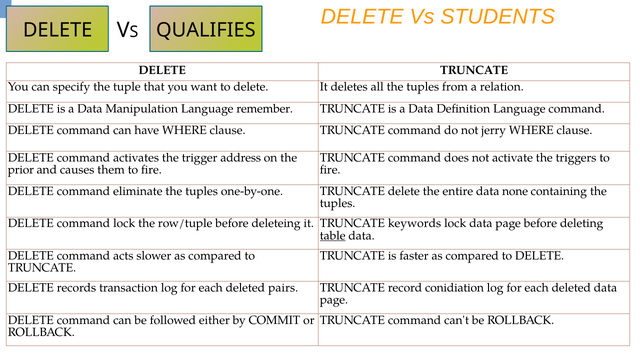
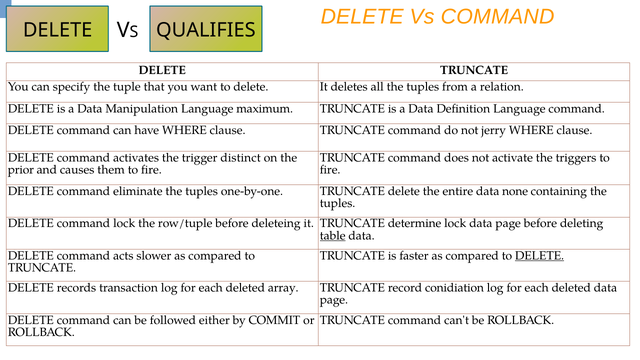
Vs STUDENTS: STUDENTS -> COMMAND (498, 17)
remember: remember -> maximum (265, 109)
address: address -> distinct (241, 158)
keywords: keywords -> determine (415, 223)
DELETE underline: none -> present (540, 256)
pairs: pairs -> array (283, 288)
